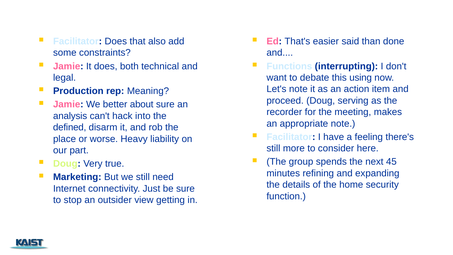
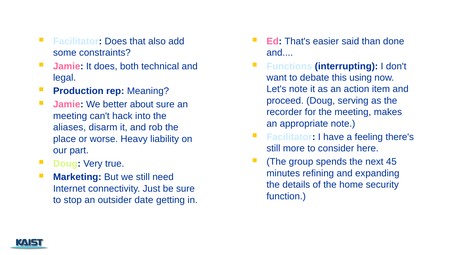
analysis: analysis -> meeting (70, 116)
defined: defined -> aliases (70, 127)
view: view -> date (144, 200)
